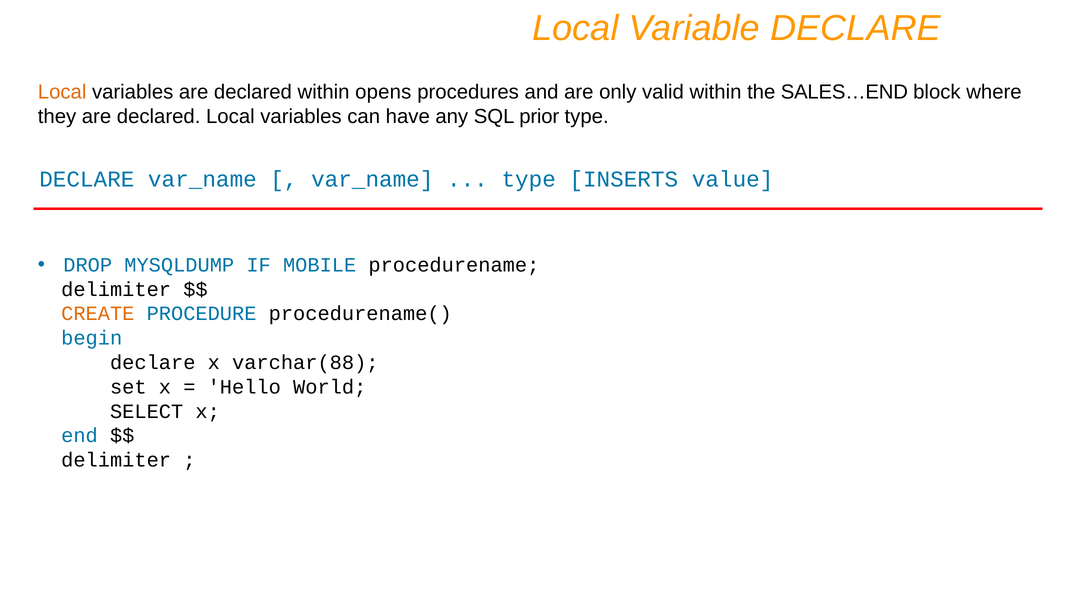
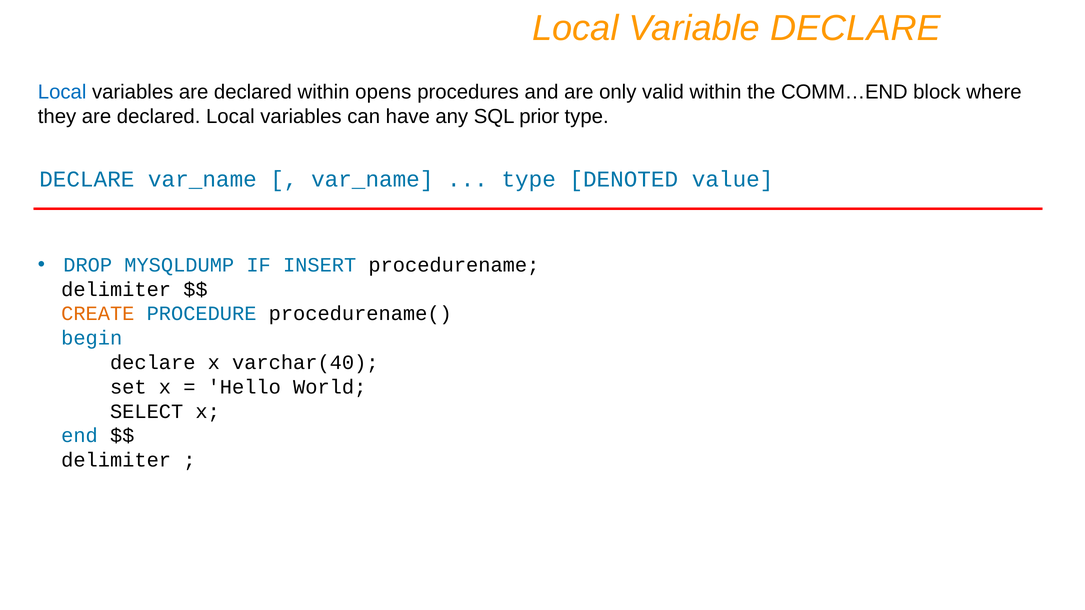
Local colour: orange -> blue (62, 92)
SALES…END: SALES…END -> COMM…END (844, 92)
INSERTS: INSERTS -> DENOTED (624, 179)
MOBILE: MOBILE -> INSERT (320, 265)
varchar(88: varchar(88 -> varchar(40 (305, 363)
